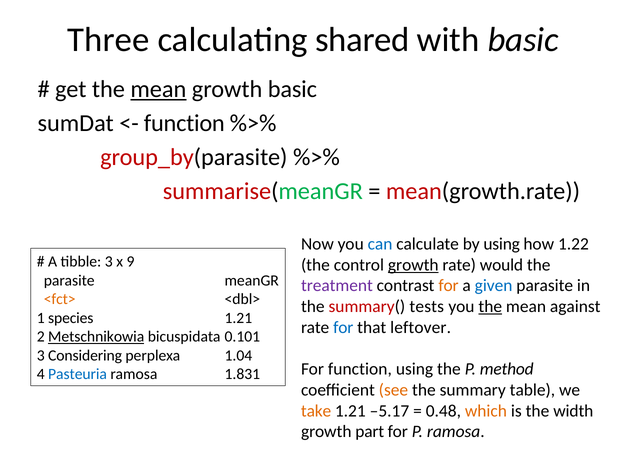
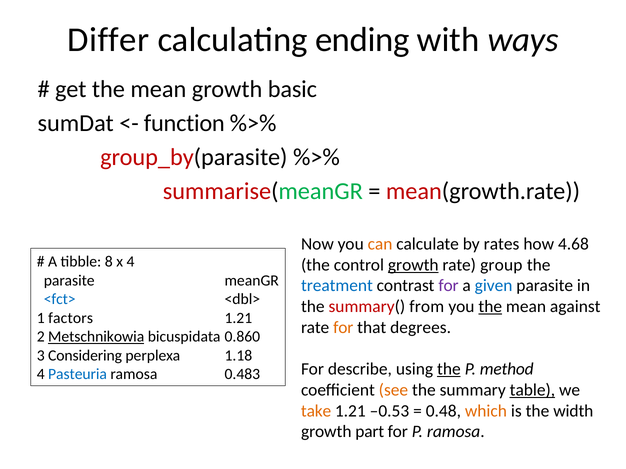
Three: Three -> Differ (108, 40)
shared: shared -> ending (362, 40)
with basic: basic -> ways (523, 40)
mean underline: present -> none (158, 89)
can colour: blue -> orange (380, 244)
by using: using -> rates (502, 244)
1.22: 1.22 -> 4.68 (573, 244)
tibble 3: 3 -> 8 (109, 262)
x 9: 9 -> 4 (131, 262)
would: would -> group (501, 265)
treatment colour: purple -> blue (337, 286)
for colour: orange -> purple (449, 286)
<fct> colour: orange -> blue (60, 299)
tests: tests -> from (427, 307)
species: species -> factors (71, 318)
for colour: blue -> orange (343, 328)
leftover: leftover -> degrees (421, 328)
0.101: 0.101 -> 0.860 (242, 337)
1.04: 1.04 -> 1.18 (238, 356)
For function: function -> describe (360, 369)
the underline: none -> present (449, 369)
1.831: 1.831 -> 0.483 (242, 375)
table underline: none -> present (532, 390)
–5.17: –5.17 -> –0.53 (389, 411)
